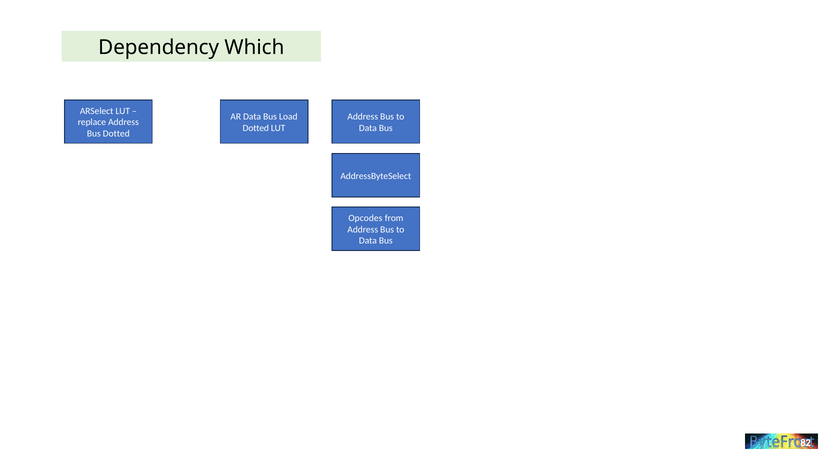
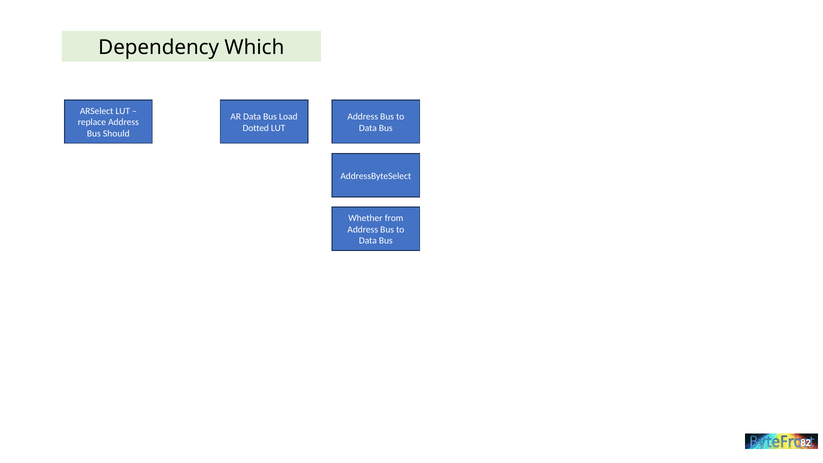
Bus Dotted: Dotted -> Should (116, 134)
Opcodes: Opcodes -> Whether (365, 218)
